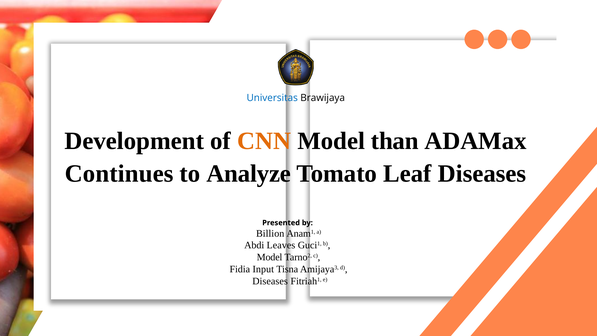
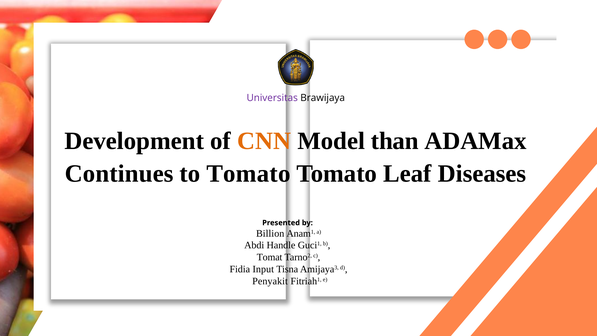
Universitas colour: blue -> purple (272, 98)
to Analyze: Analyze -> Tomato (248, 174)
Leaves: Leaves -> Handle (281, 245)
Model: Model -> Tomat (270, 257)
Diseases: Diseases -> Penyakit (270, 281)
